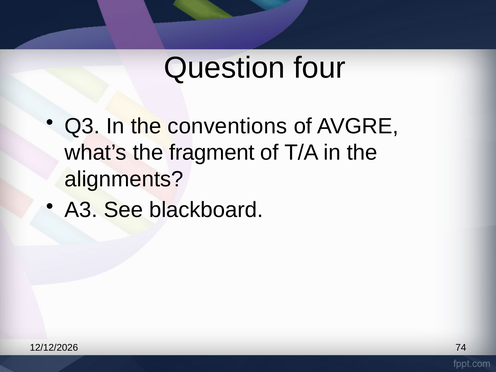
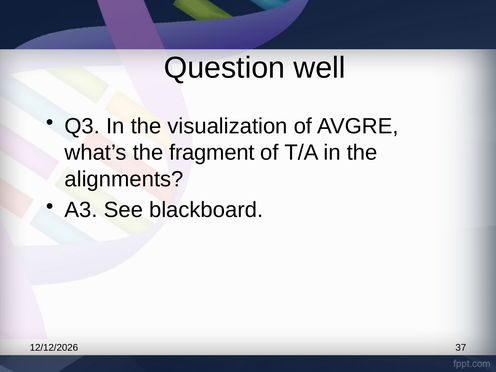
four: four -> well (320, 68)
conventions: conventions -> visualization (228, 126)
74: 74 -> 37 (461, 348)
